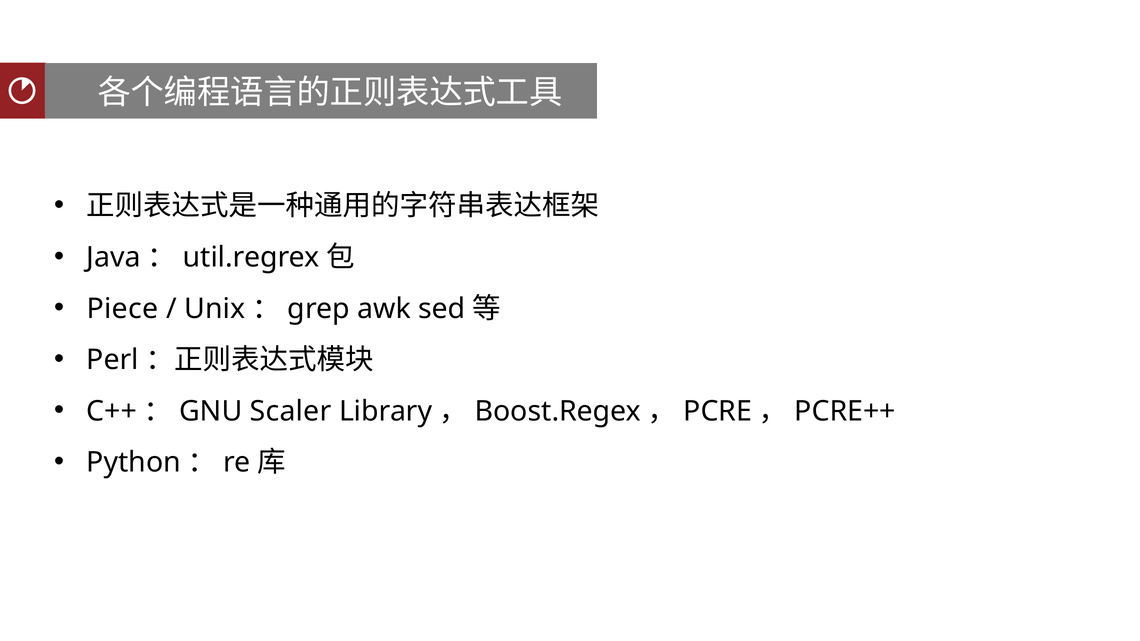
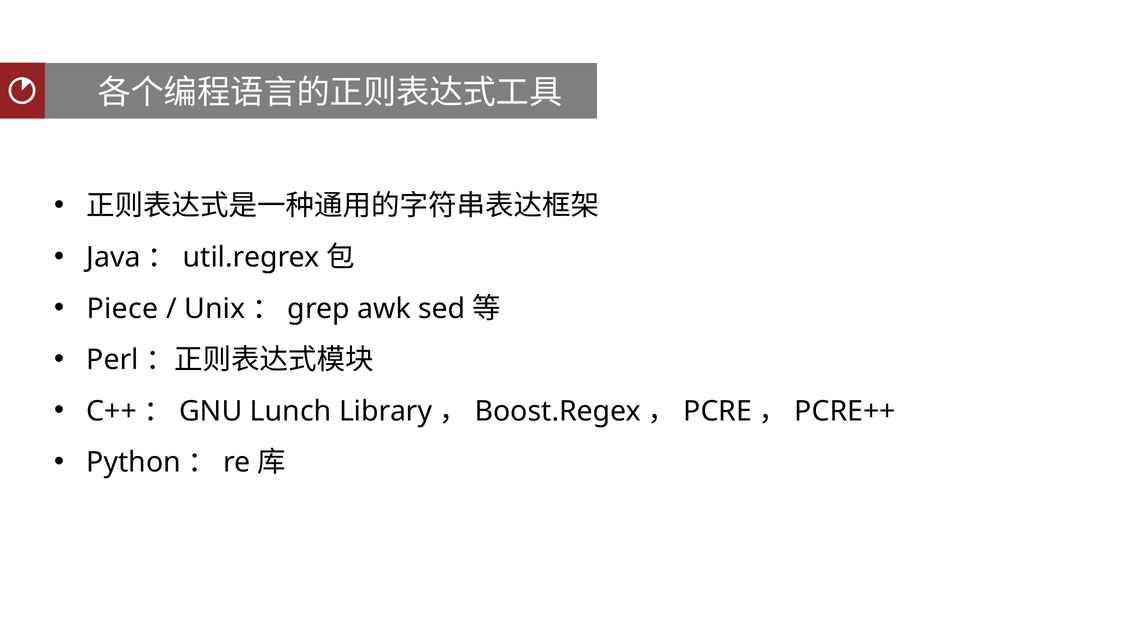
Scaler: Scaler -> Lunch (291, 411)
